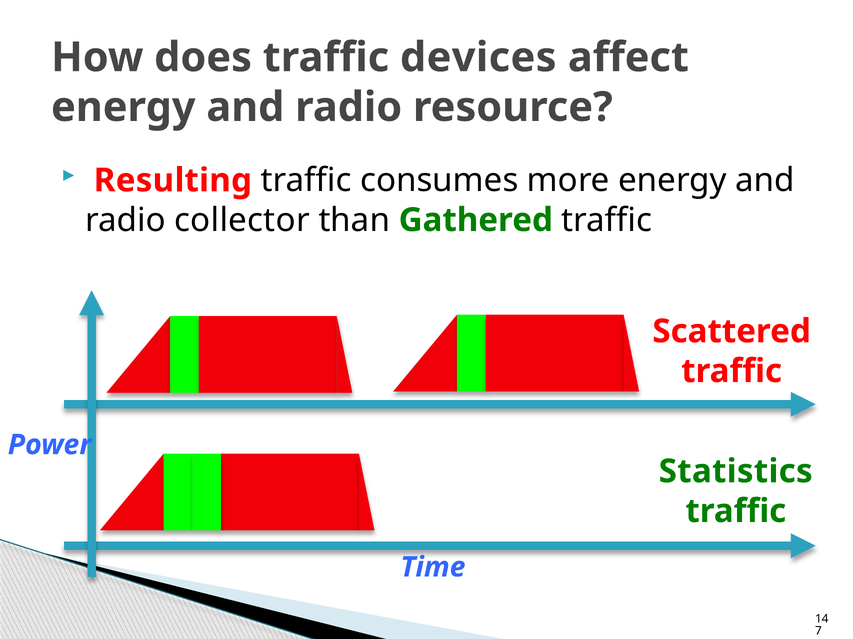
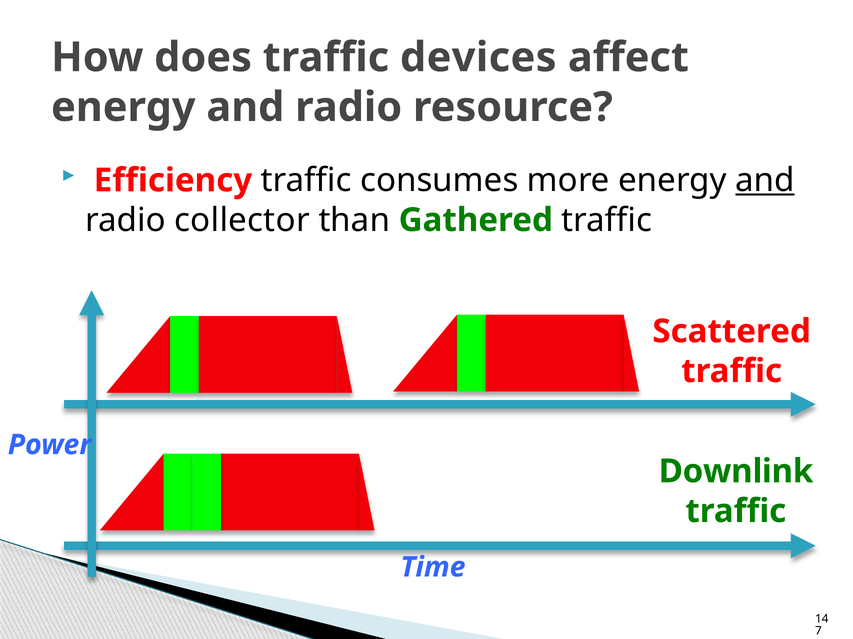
Resulting: Resulting -> Efficiency (173, 181)
and underline: none -> present (765, 181)
Statistics: Statistics -> Downlink (736, 472)
